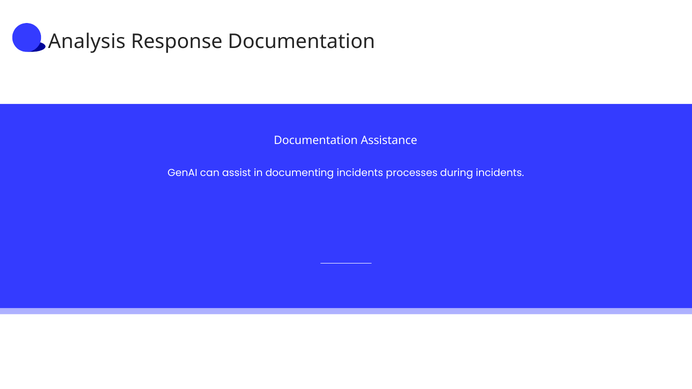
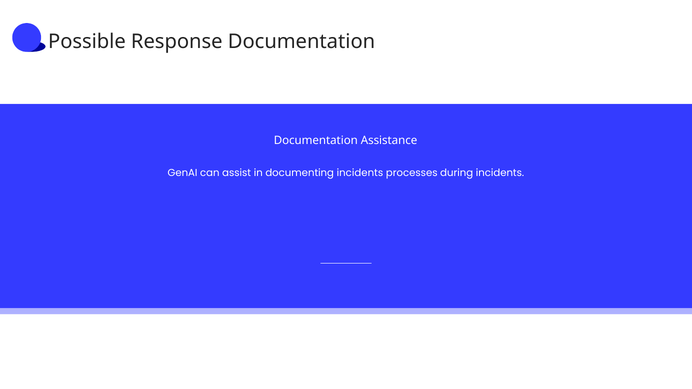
Analysis: Analysis -> Possible (87, 41)
